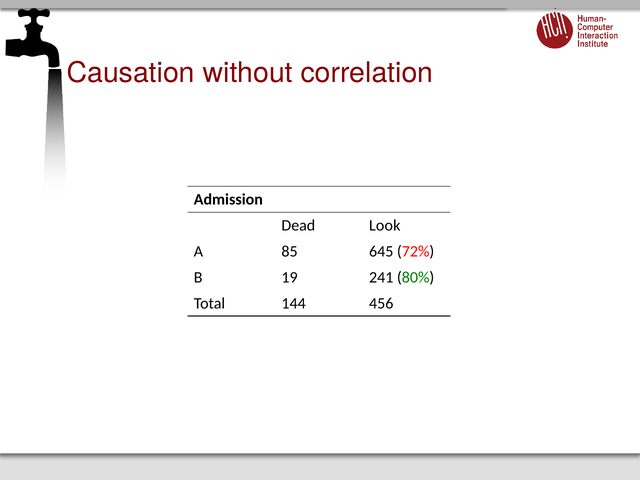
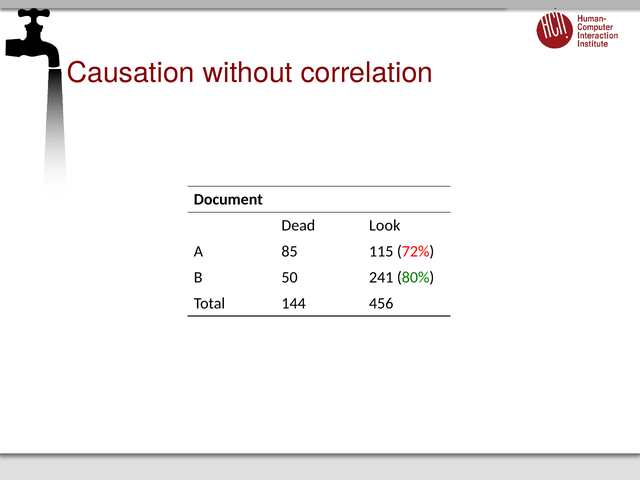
Admission: Admission -> Document (228, 200)
645: 645 -> 115 (381, 251)
19: 19 -> 50 (290, 277)
